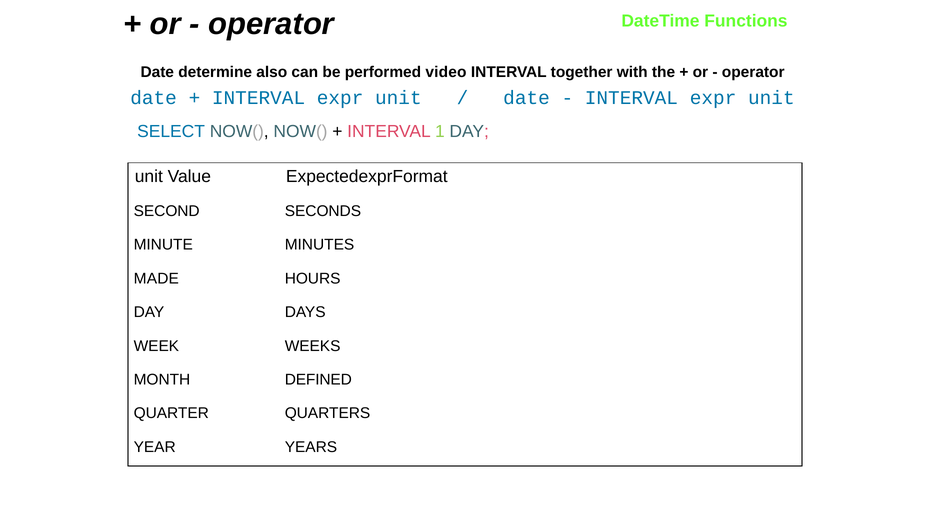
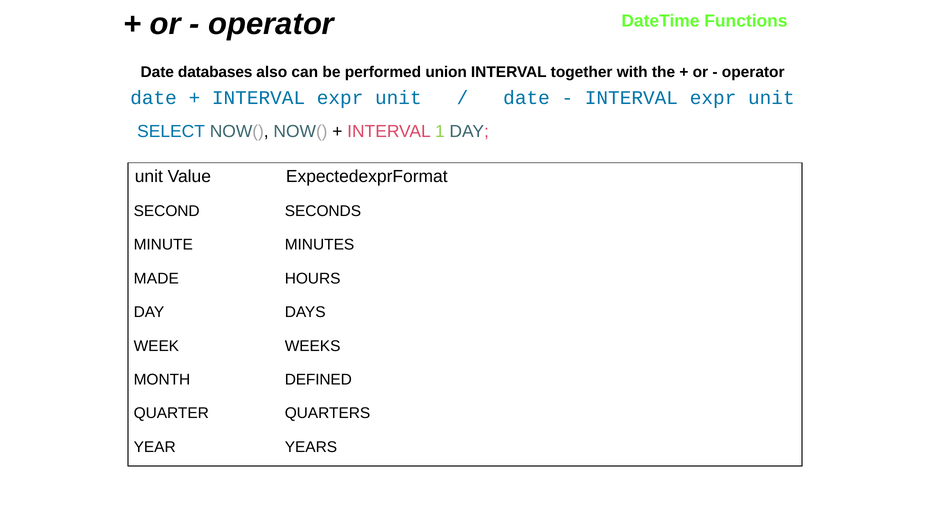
determine: determine -> databases (215, 72)
video: video -> union (446, 72)
